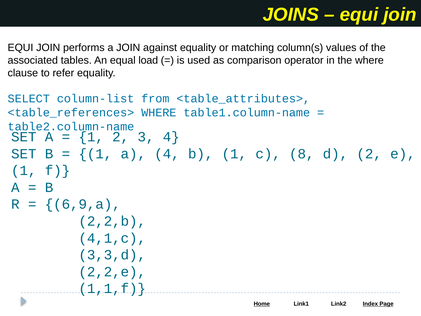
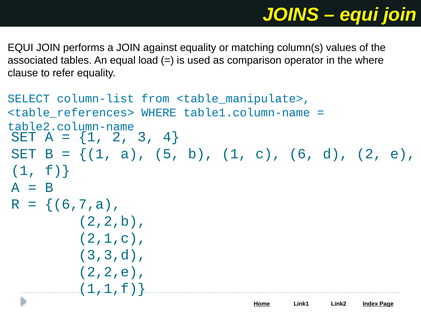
<table_attributes>: <table_attributes> -> <table_manipulate> (243, 98)
a 4: 4 -> 5 (167, 154)
8: 8 -> 6 (302, 154)
6,9,a: 6,9,a -> 6,7,a (83, 204)
4,1,c: 4,1,c -> 2,1,c (112, 238)
